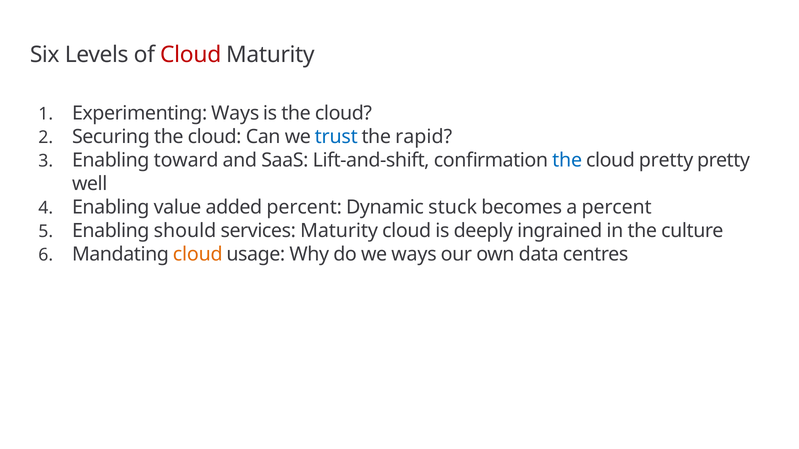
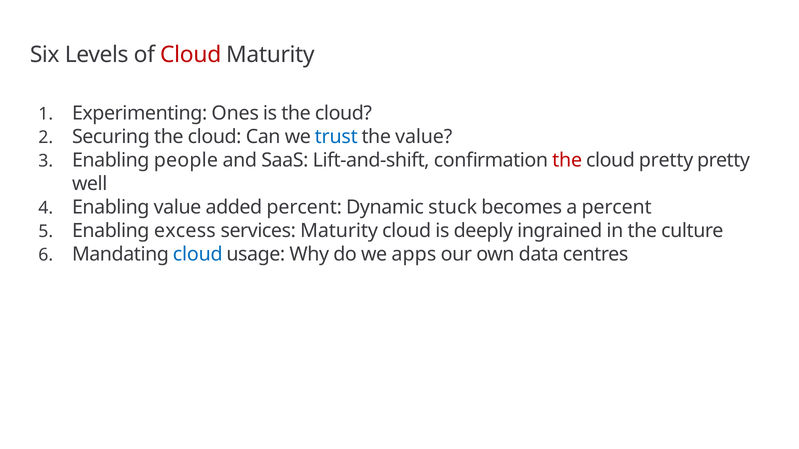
Experimenting Ways: Ways -> Ones (235, 113)
the rapid: rapid -> value (424, 137)
toward: toward -> people (186, 160)
the colour: blue -> red (567, 160)
should: should -> excess (185, 231)
cloud colour: orange -> blue (198, 254)
we ways: ways -> apps (414, 254)
